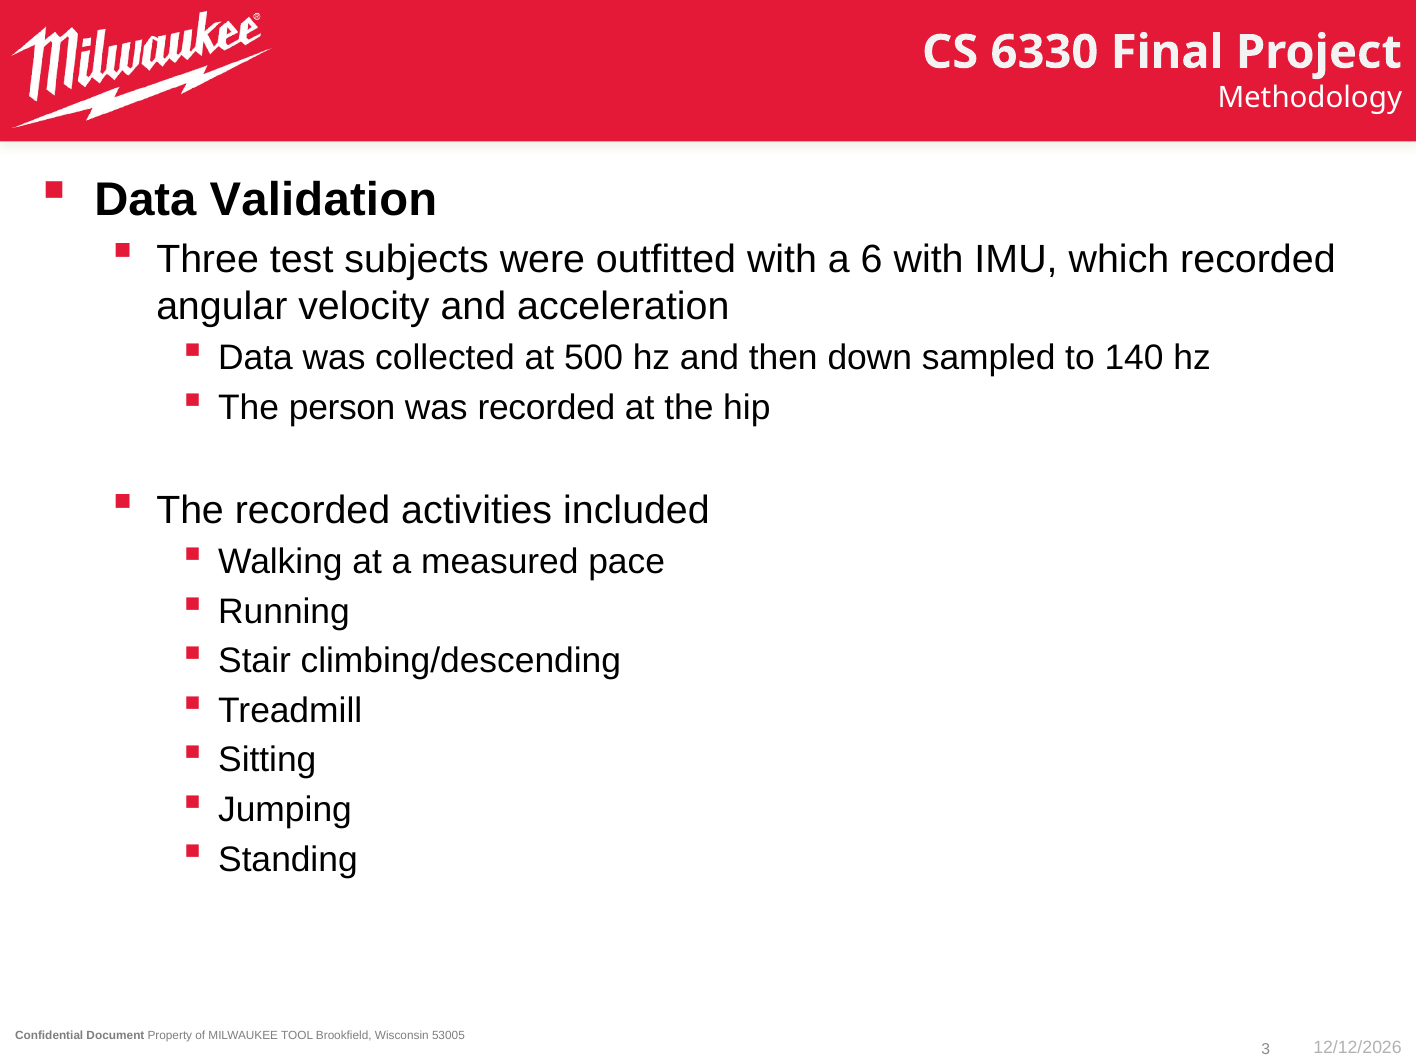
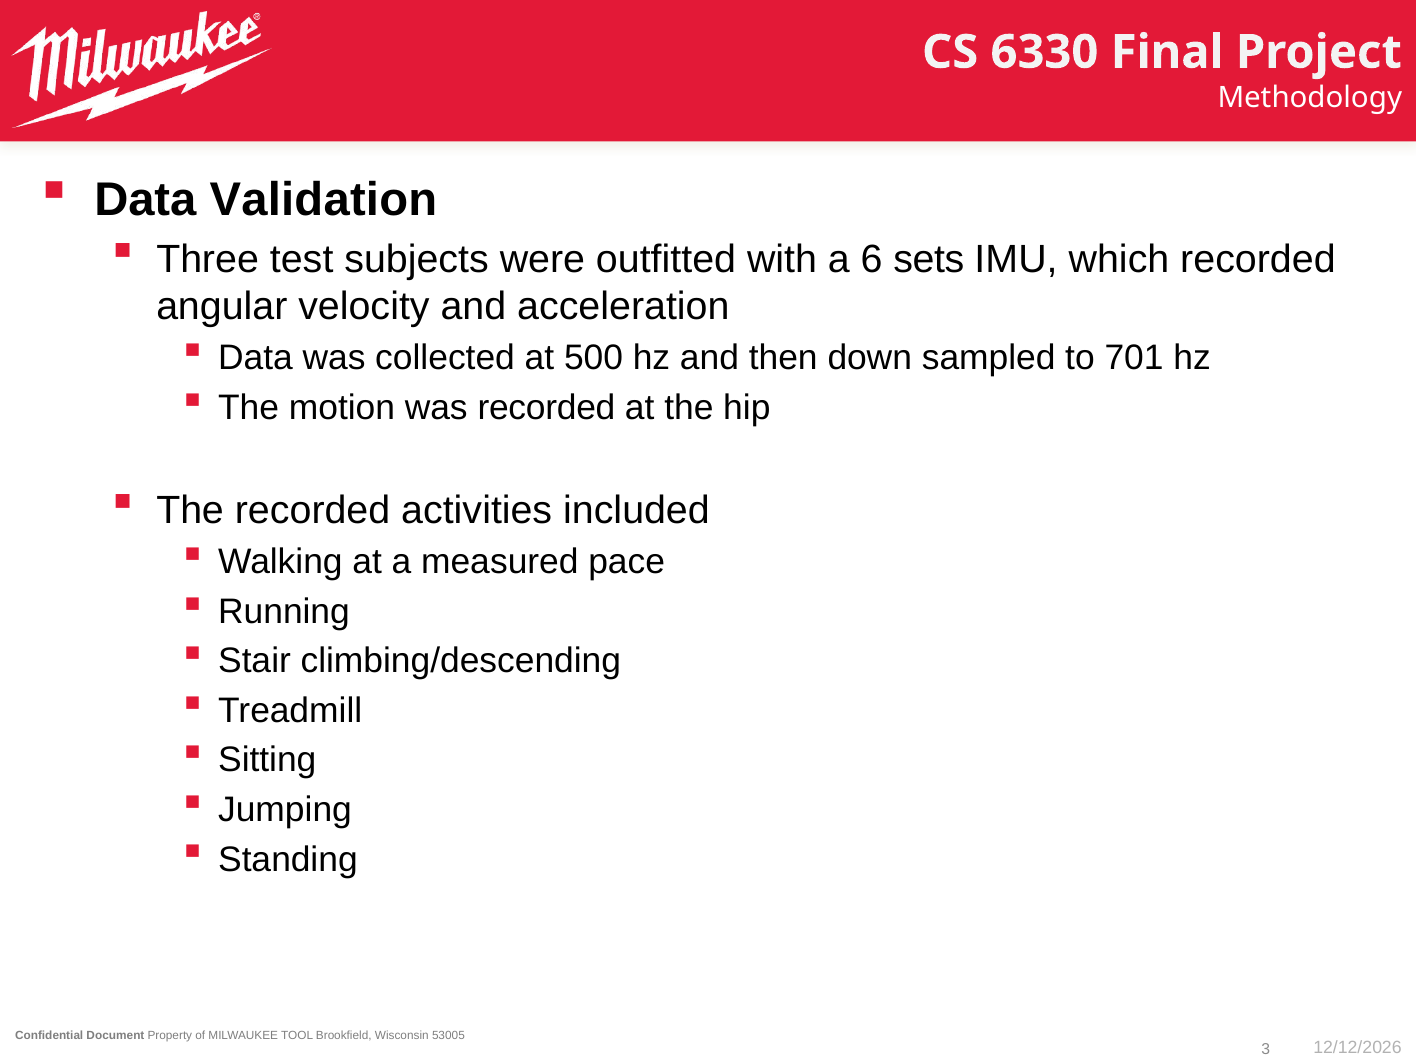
6 with: with -> sets (929, 259)
140: 140 -> 701 (1134, 358)
person: person -> motion (342, 408)
